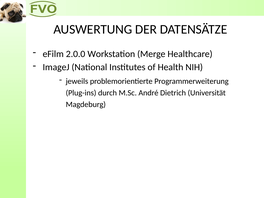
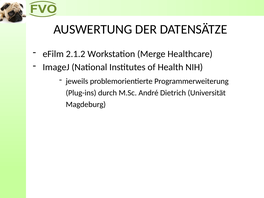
2.0.0: 2.0.0 -> 2.1.2 (76, 54)
